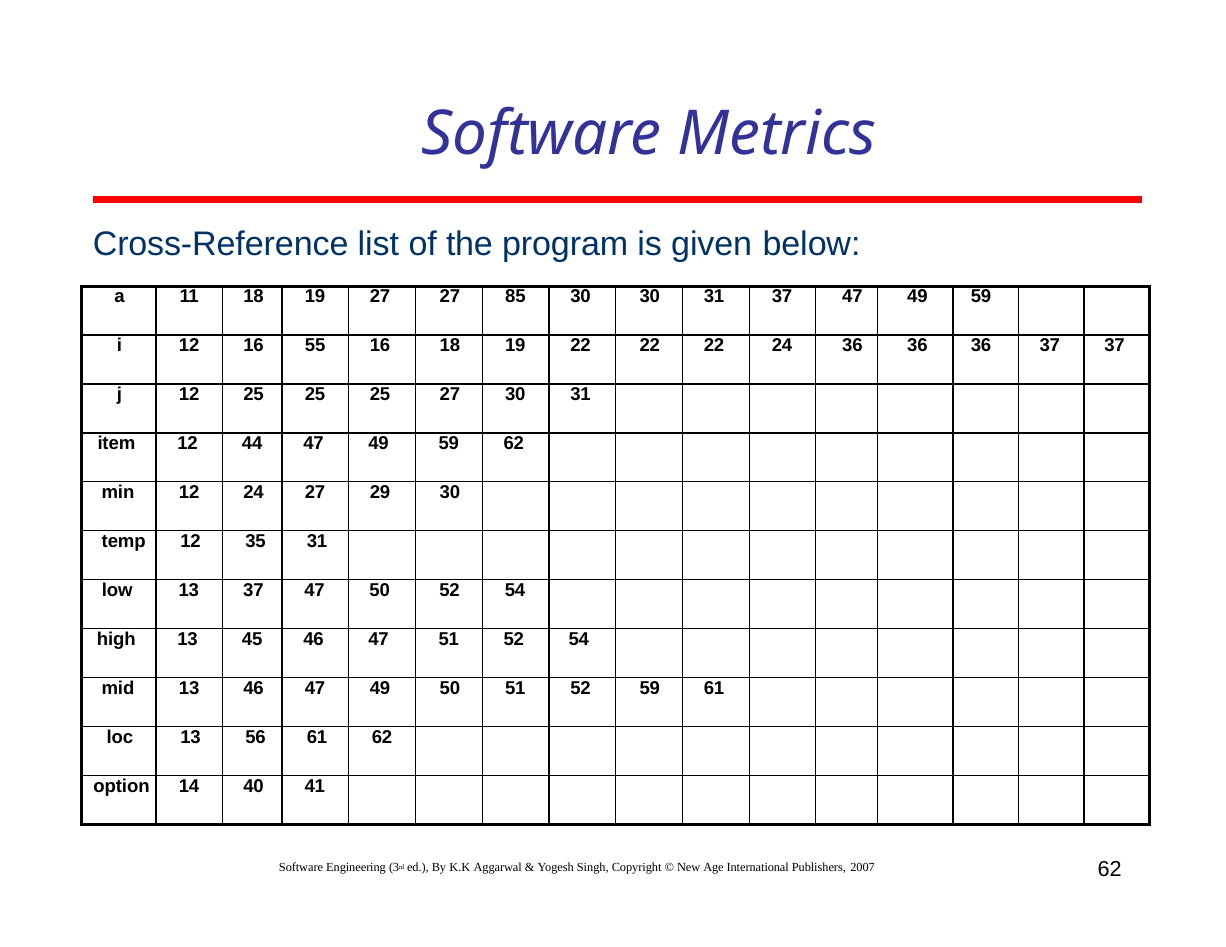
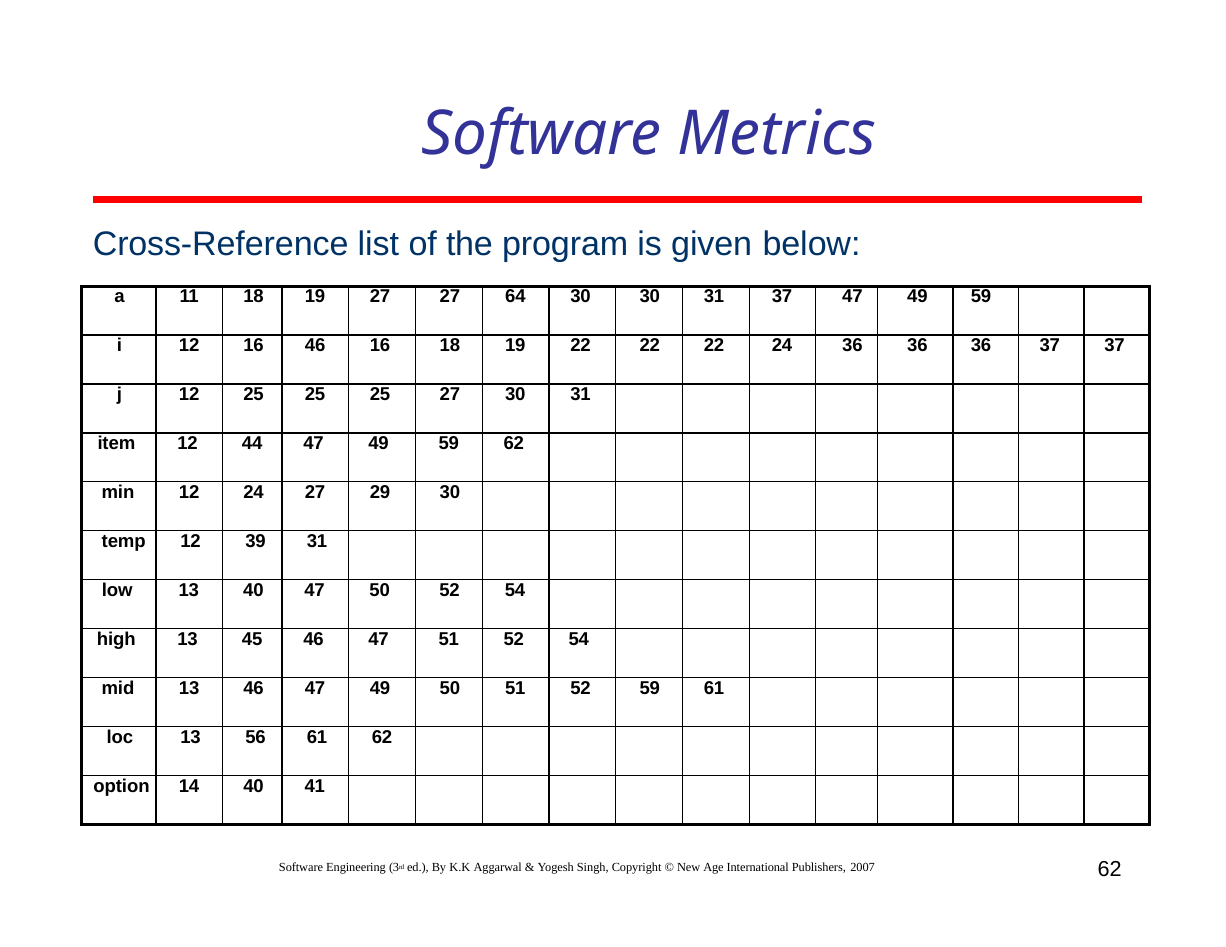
85: 85 -> 64 (515, 297)
16 55: 55 -> 46 (315, 346)
35: 35 -> 39 (256, 542)
13 37: 37 -> 40 (253, 591)
